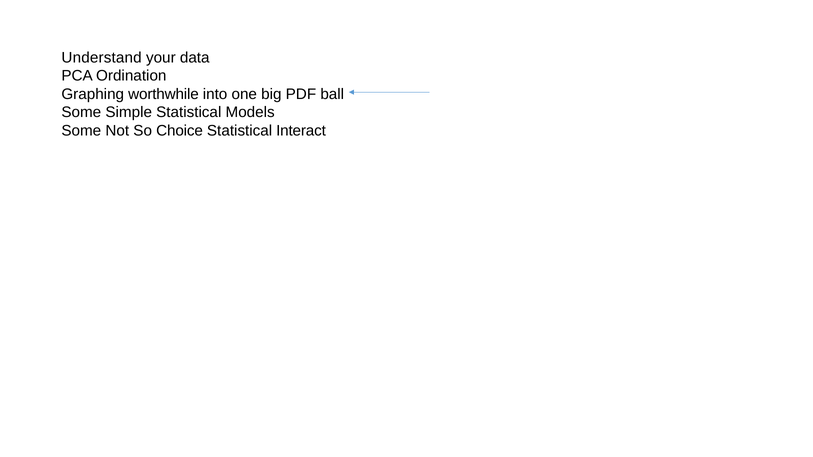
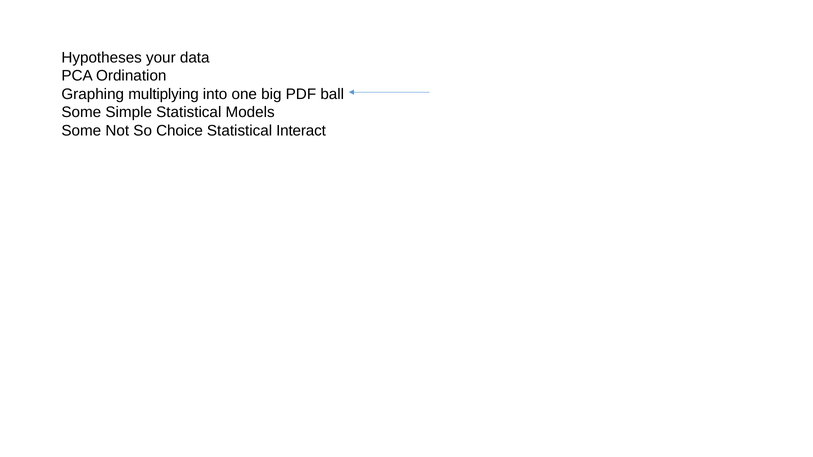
Understand: Understand -> Hypotheses (102, 58)
worthwhile: worthwhile -> multiplying (164, 94)
